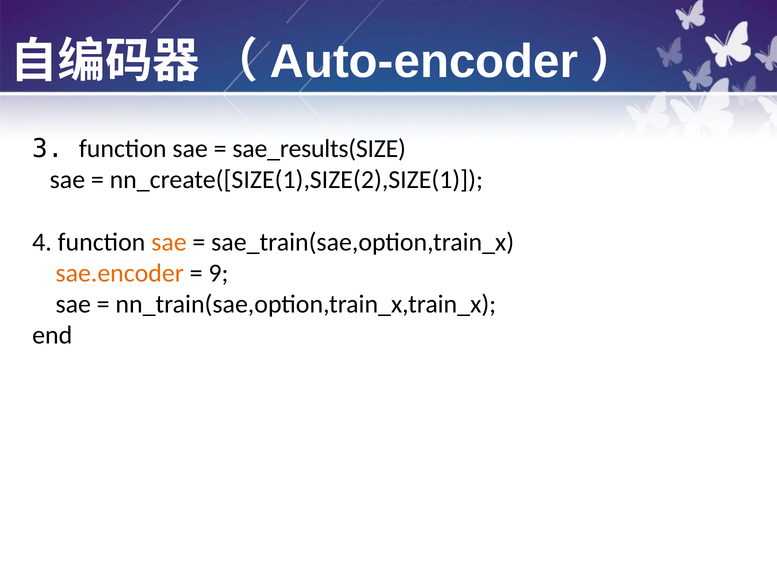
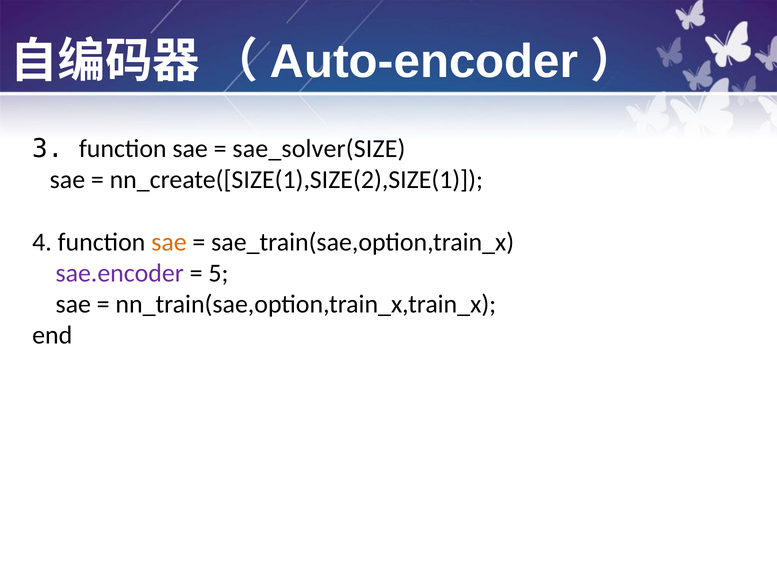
sae_results(SIZE: sae_results(SIZE -> sae_solver(SIZE (319, 149)
sae.encoder colour: orange -> purple (120, 273)
9: 9 -> 5 (218, 273)
